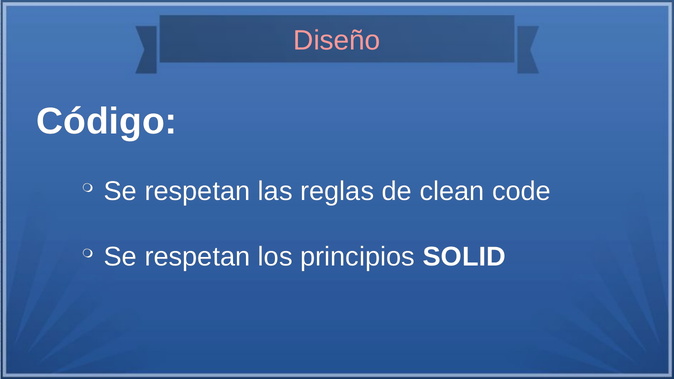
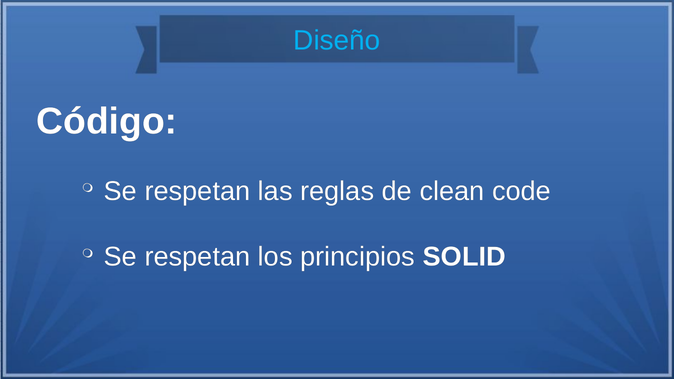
Diseño colour: pink -> light blue (337, 40)
